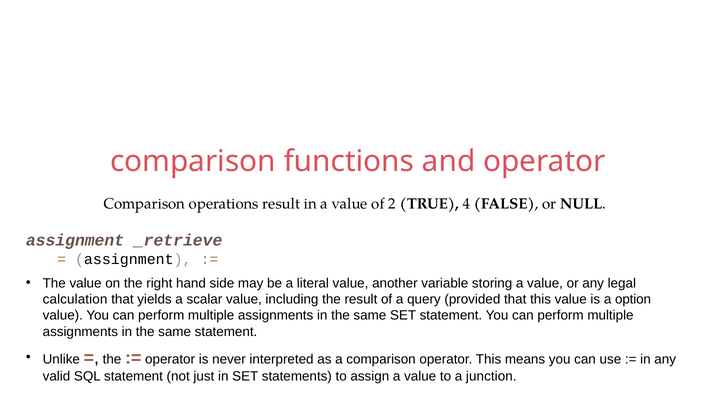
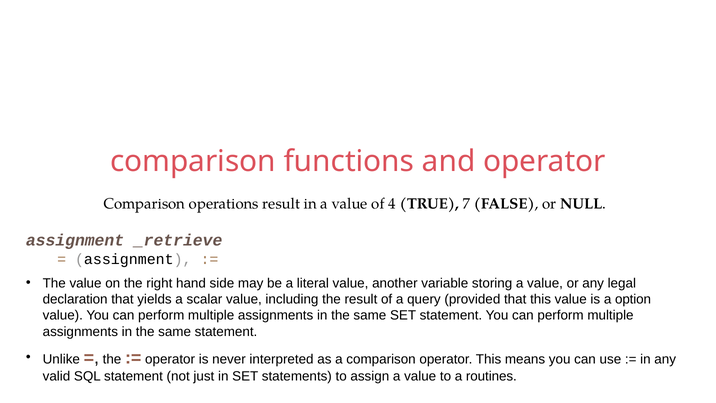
2: 2 -> 4 (392, 204)
4: 4 -> 7 (466, 204)
calculation: calculation -> declaration (75, 299)
junction: junction -> routines (491, 376)
